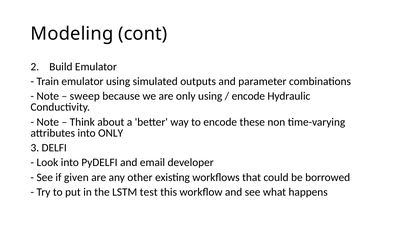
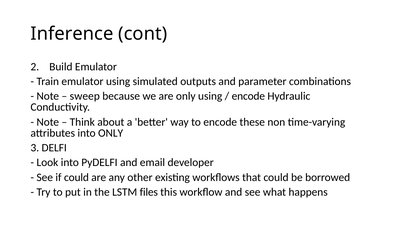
Modeling: Modeling -> Inference (72, 34)
if given: given -> could (76, 177)
test: test -> files (149, 192)
